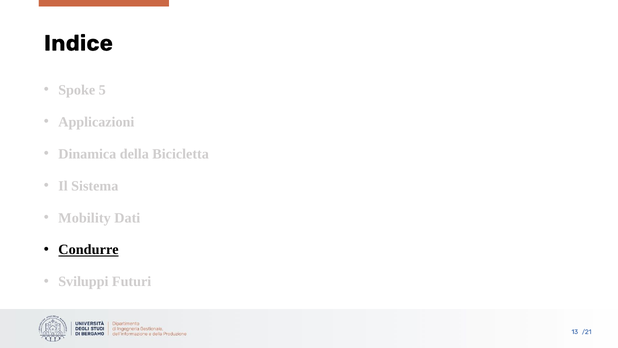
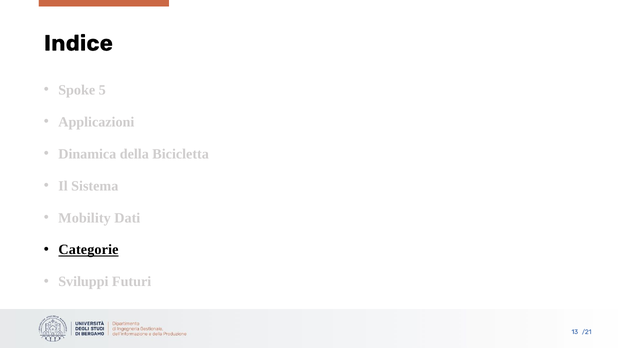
Condurre: Condurre -> Categorie (88, 250)
